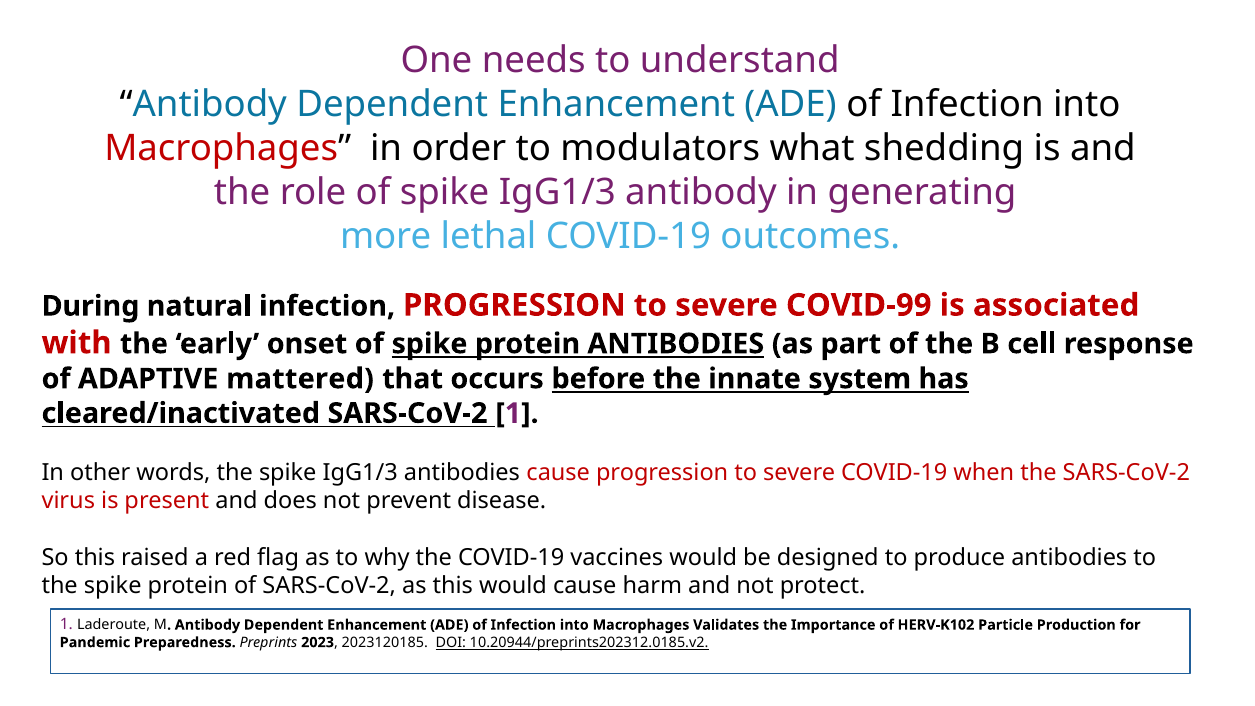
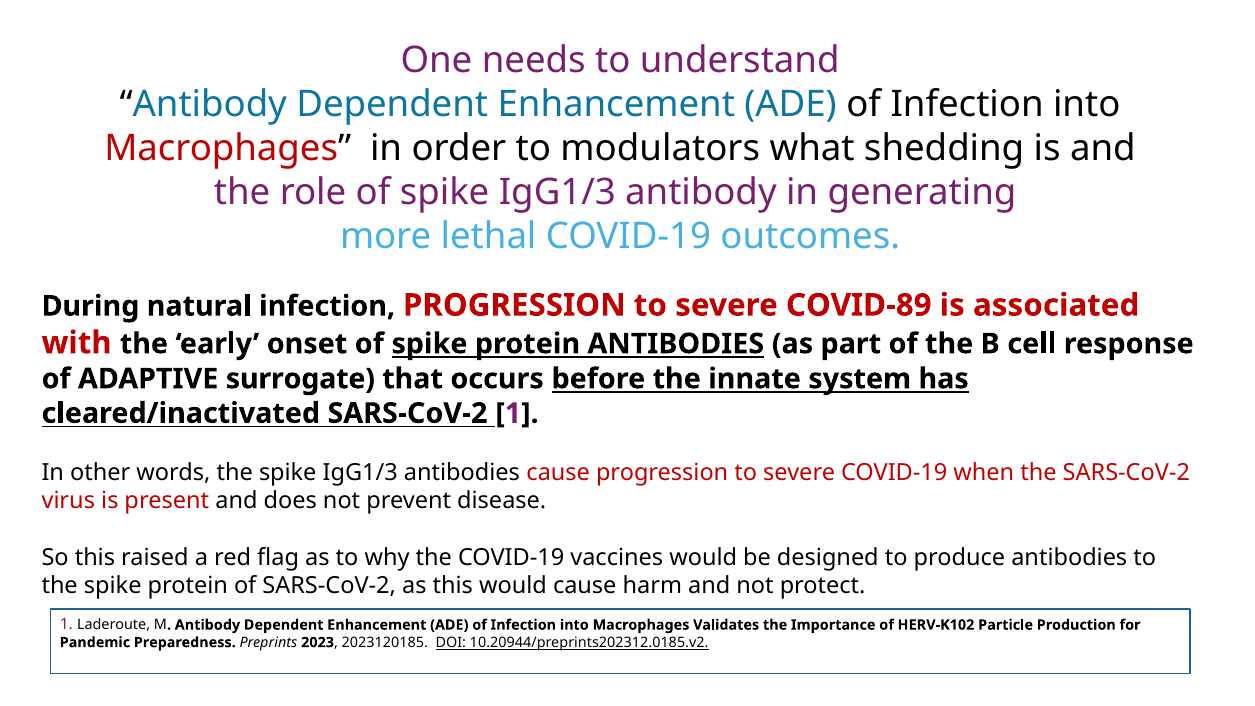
COVID-99: COVID-99 -> COVID-89 (859, 305)
mattered: mattered -> surrogate (300, 379)
